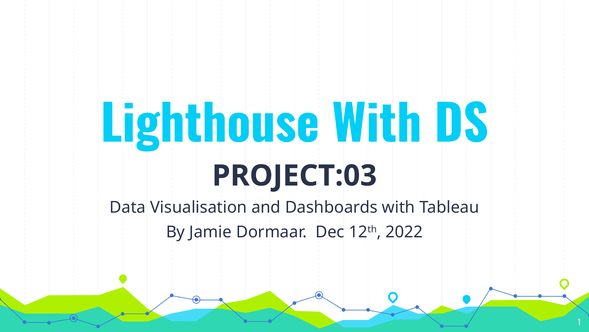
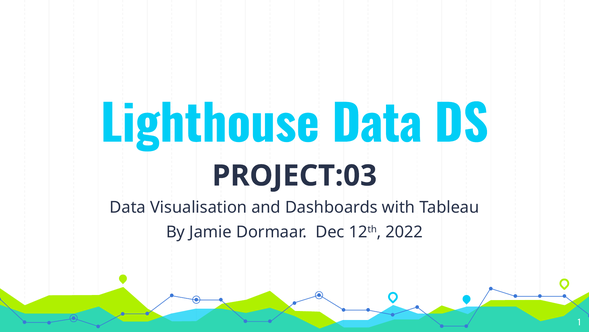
Lighthouse With: With -> Data (377, 125)
